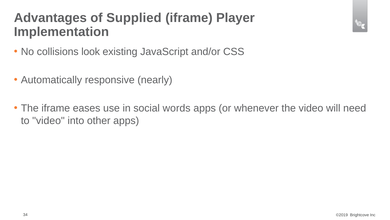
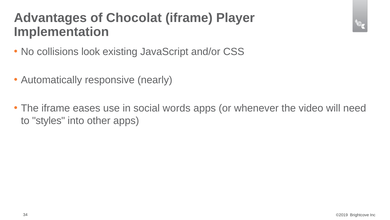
Supplied: Supplied -> Chocolat (134, 18)
to video: video -> styles (49, 120)
